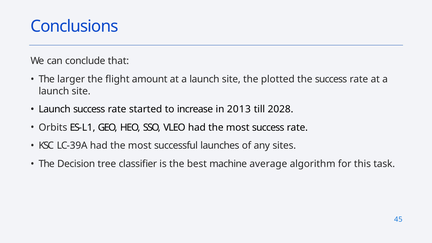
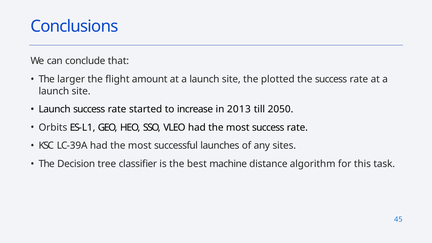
2028: 2028 -> 2050 (281, 109)
average: average -> distance (268, 164)
